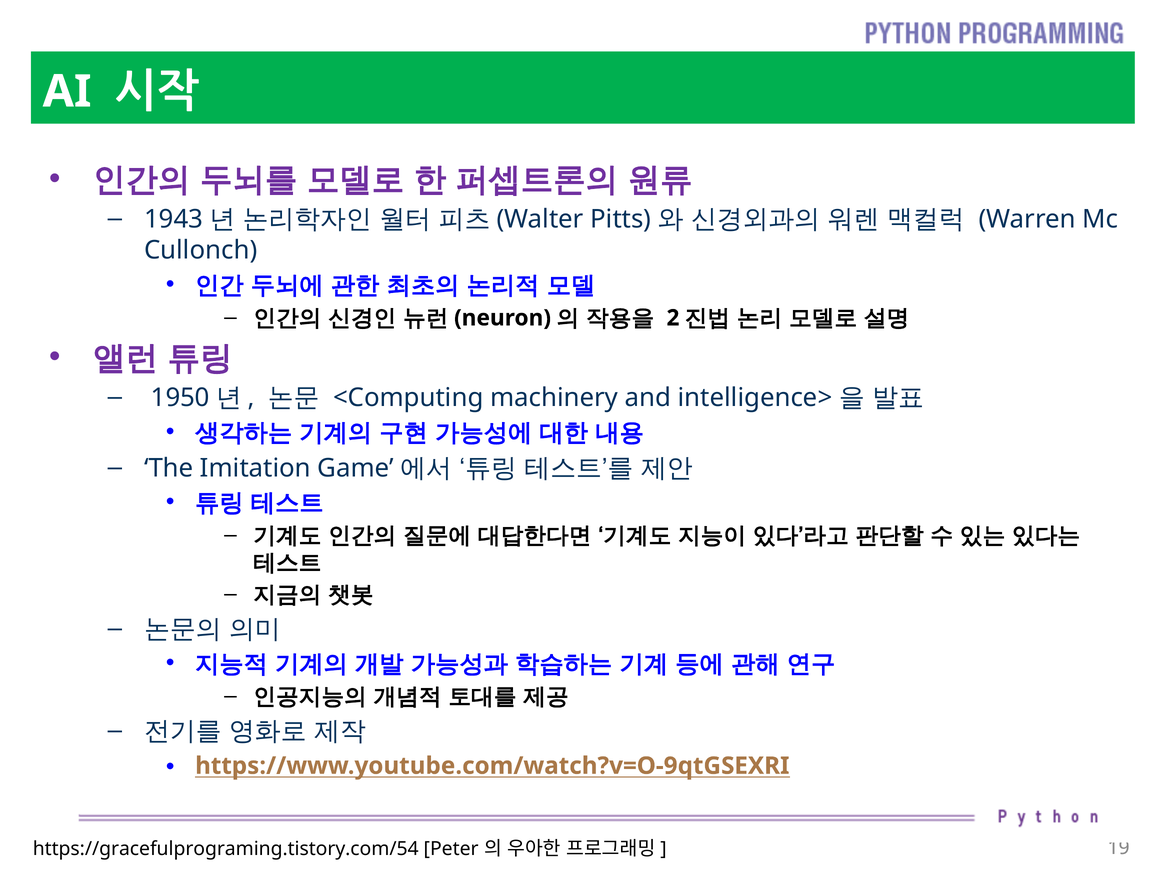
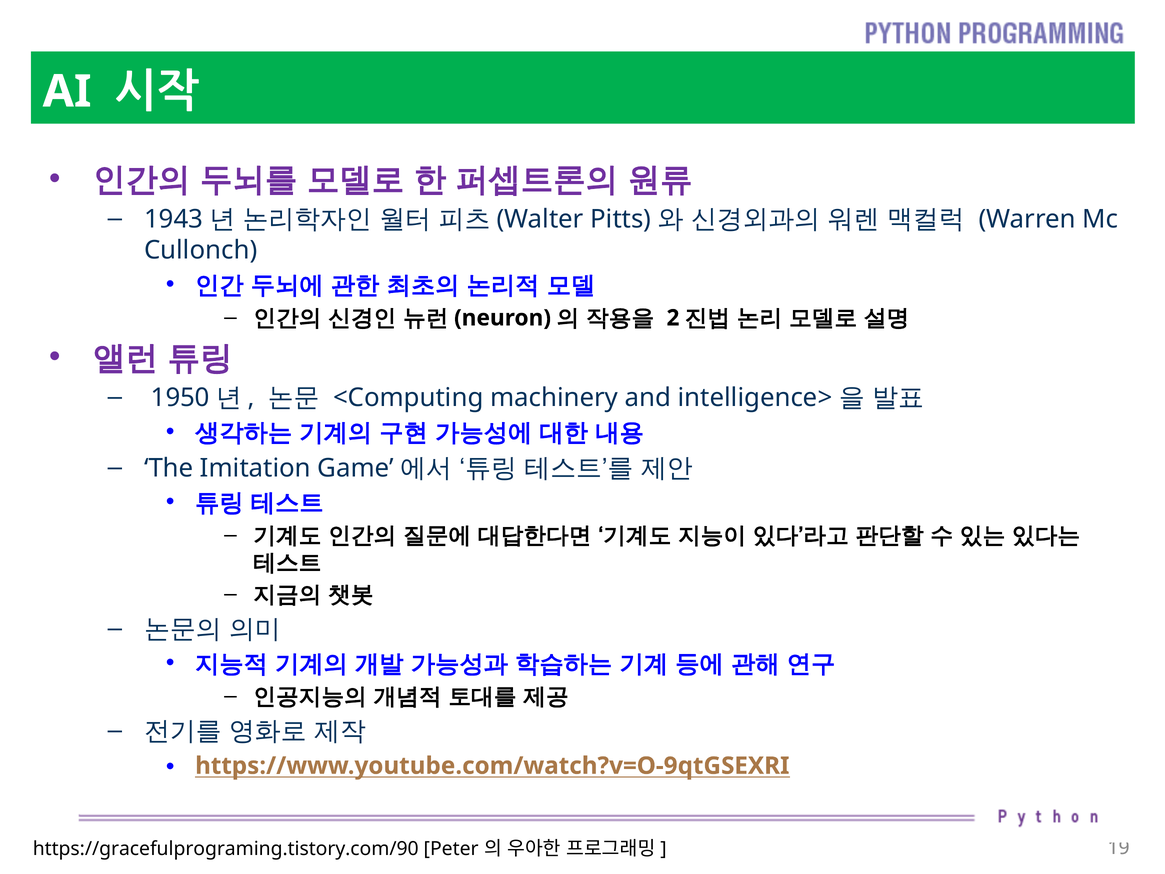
https://gracefulprograming.tistory.com/54: https://gracefulprograming.tistory.com/54 -> https://gracefulprograming.tistory.com/90 (226, 849)
